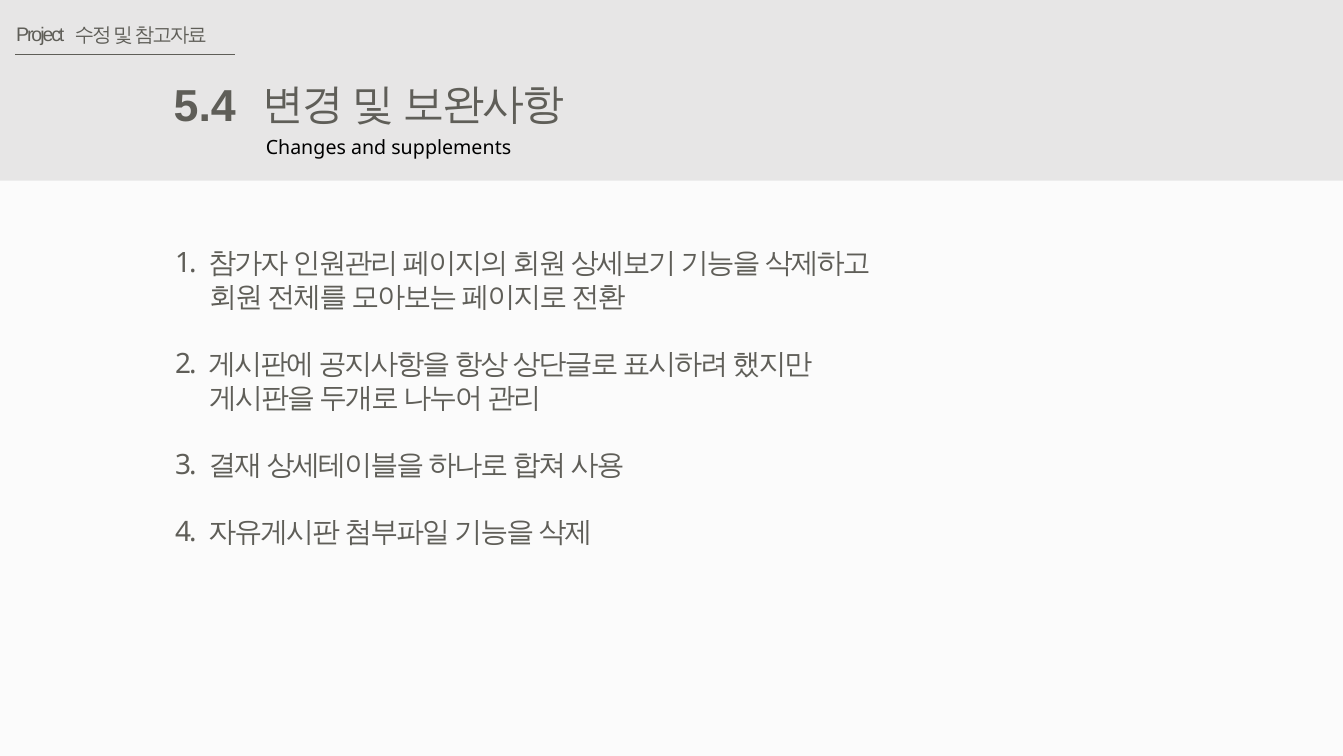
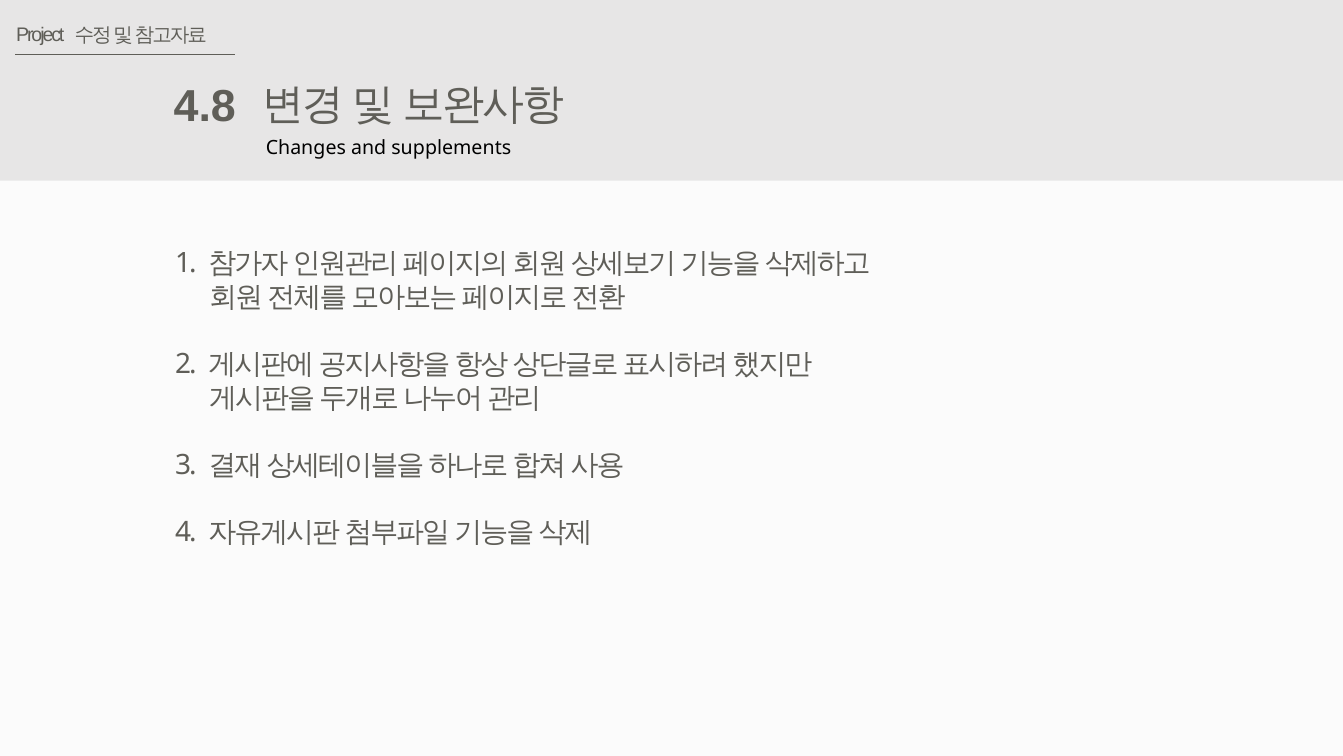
5.4: 5.4 -> 4.8 (205, 107)
